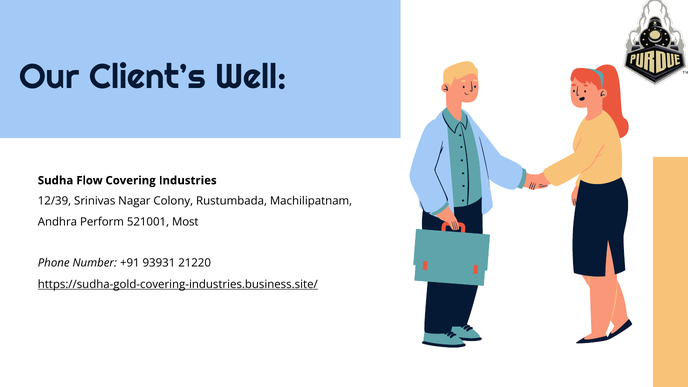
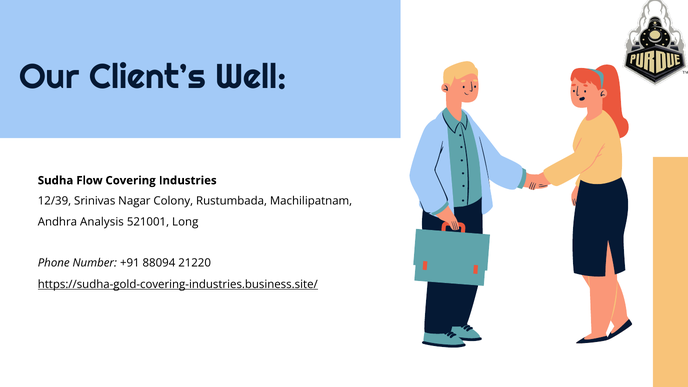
Perform: Perform -> Analysis (102, 222)
Most: Most -> Long (185, 222)
93931: 93931 -> 88094 (159, 263)
